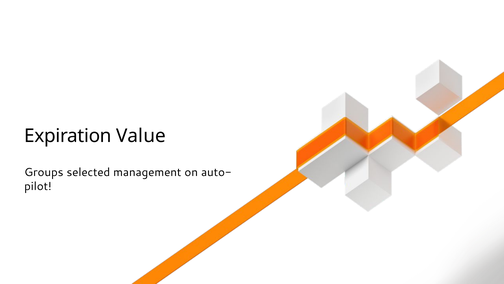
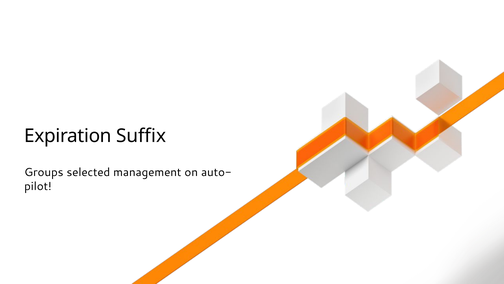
Value: Value -> Suffix (141, 136)
